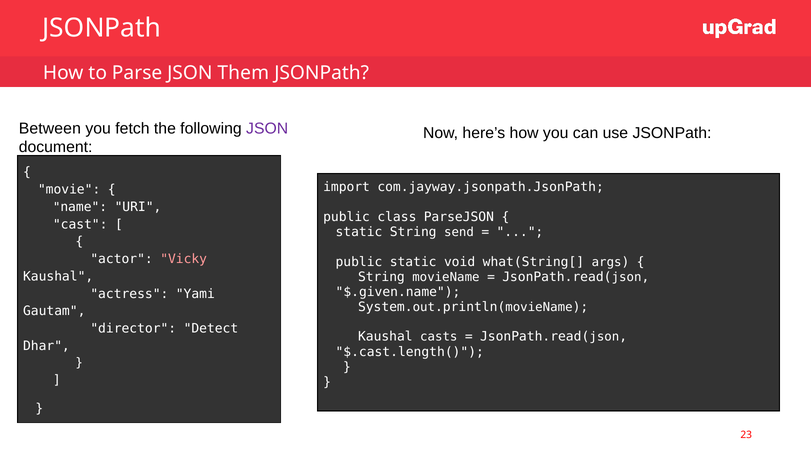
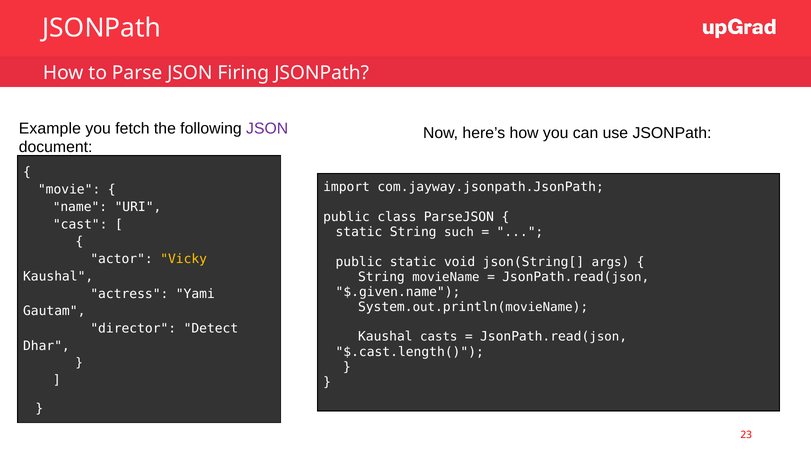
Them: Them -> Firing (243, 73)
Between: Between -> Example (50, 128)
send: send -> such (459, 232)
Vicky colour: pink -> yellow (184, 259)
what(String[: what(String[ -> json(String[ (533, 262)
